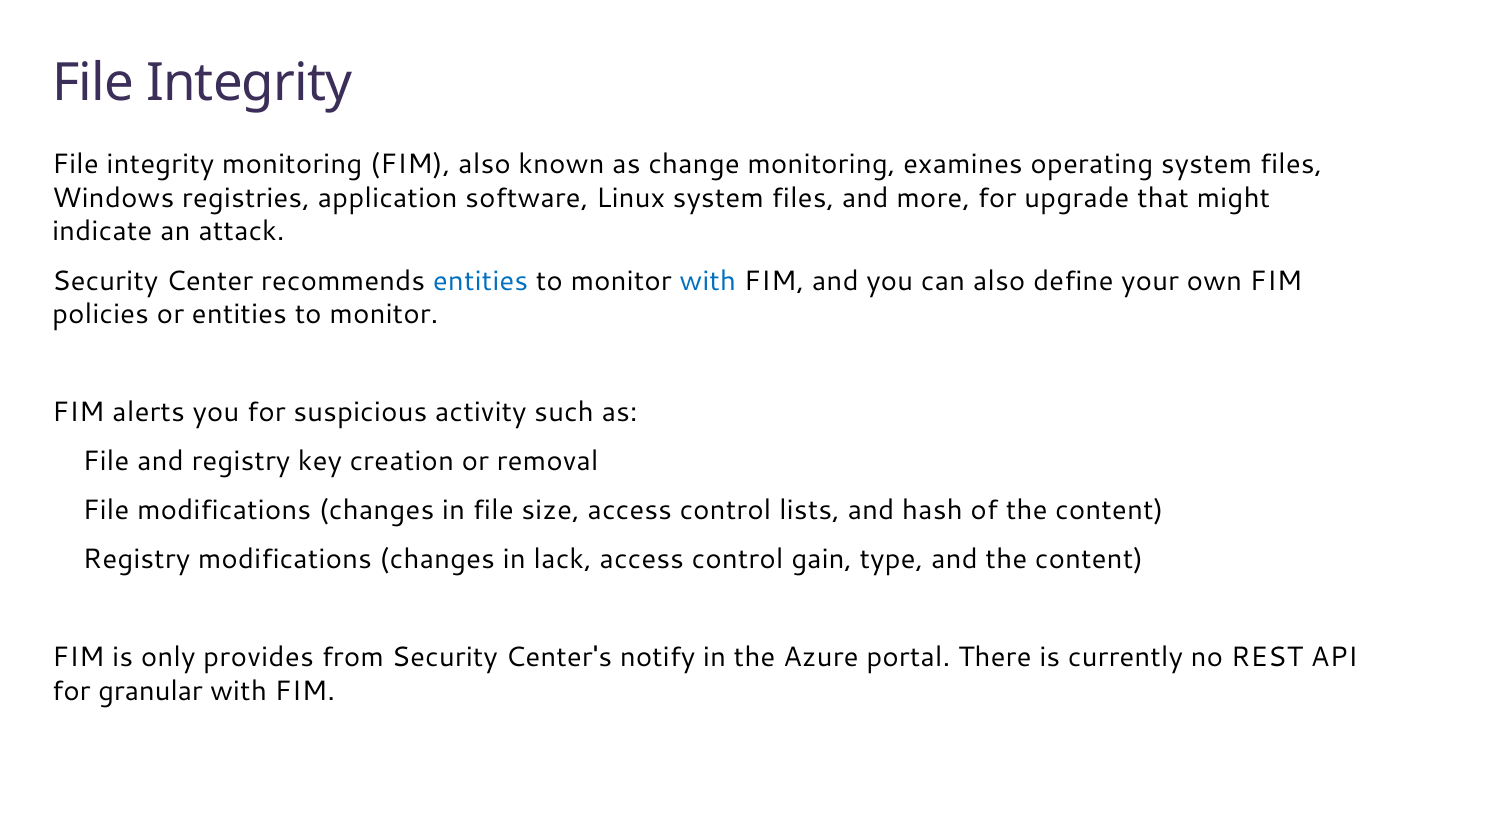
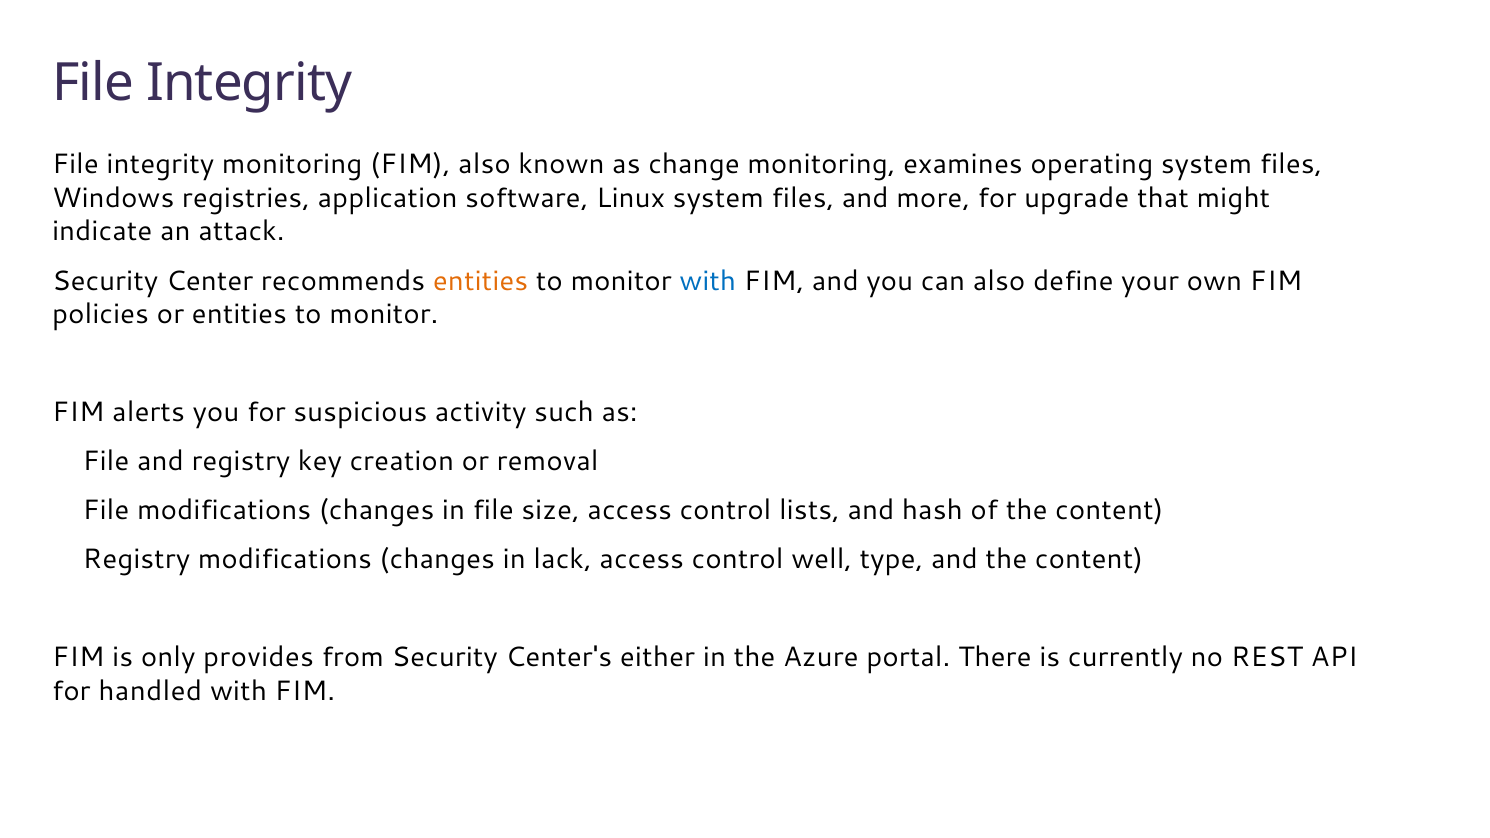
entities colour: blue -> orange (481, 281)
gain: gain -> well (822, 560)
notify: notify -> either (657, 658)
granular: granular -> handled (150, 691)
